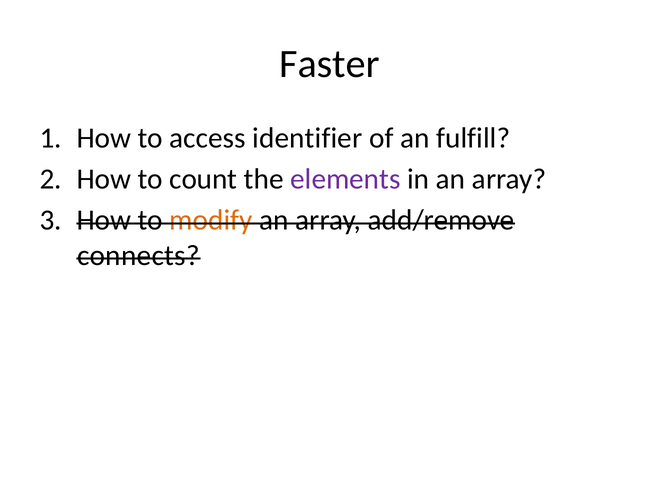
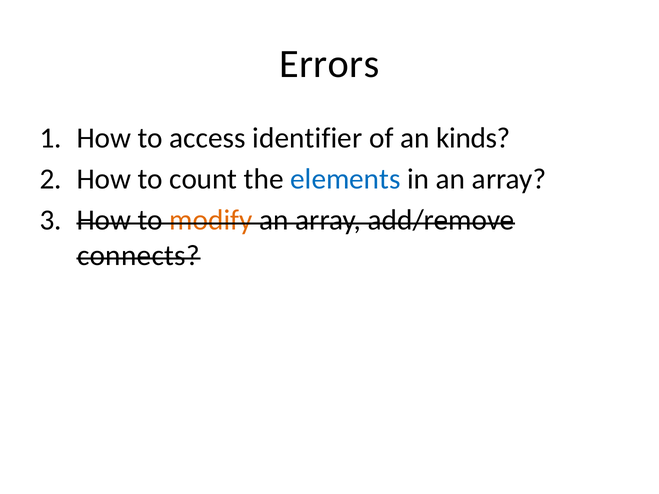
Faster: Faster -> Errors (329, 64)
fulfill: fulfill -> kinds (473, 138)
elements colour: purple -> blue (345, 179)
